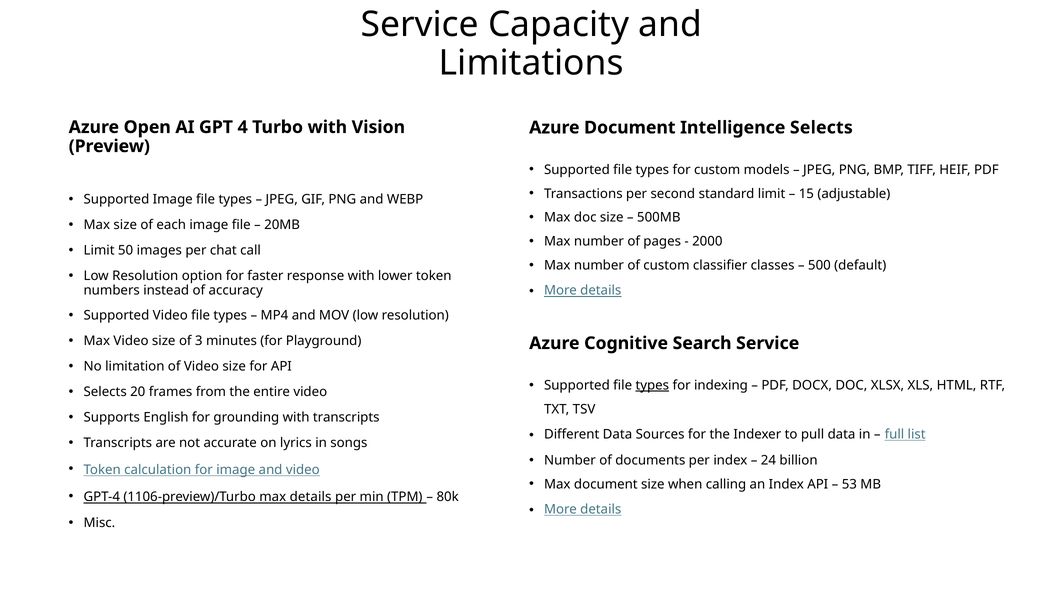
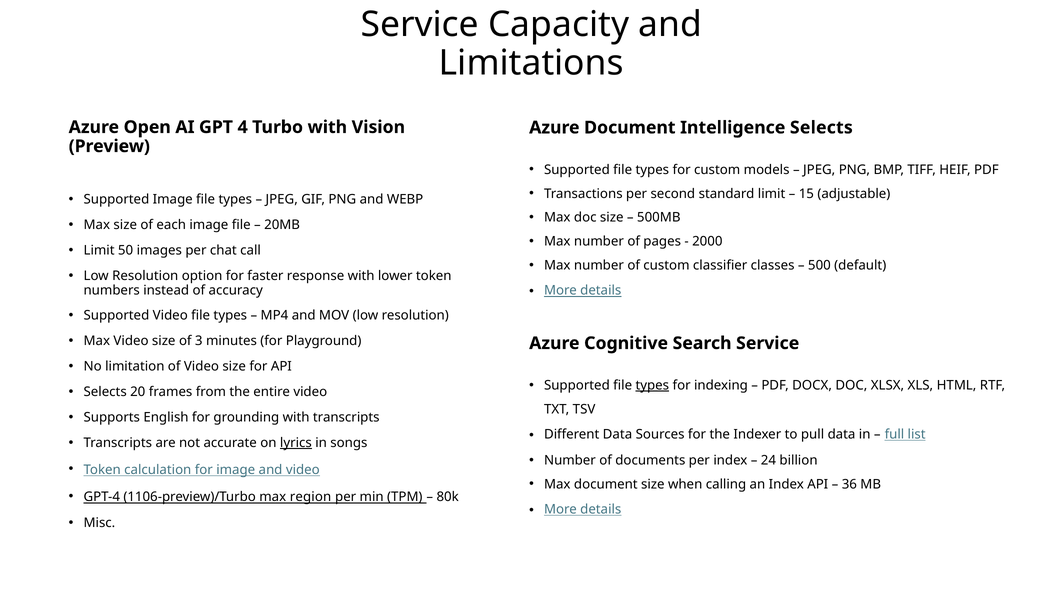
lyrics underline: none -> present (296, 443)
53: 53 -> 36 (849, 484)
max details: details -> region (311, 497)
